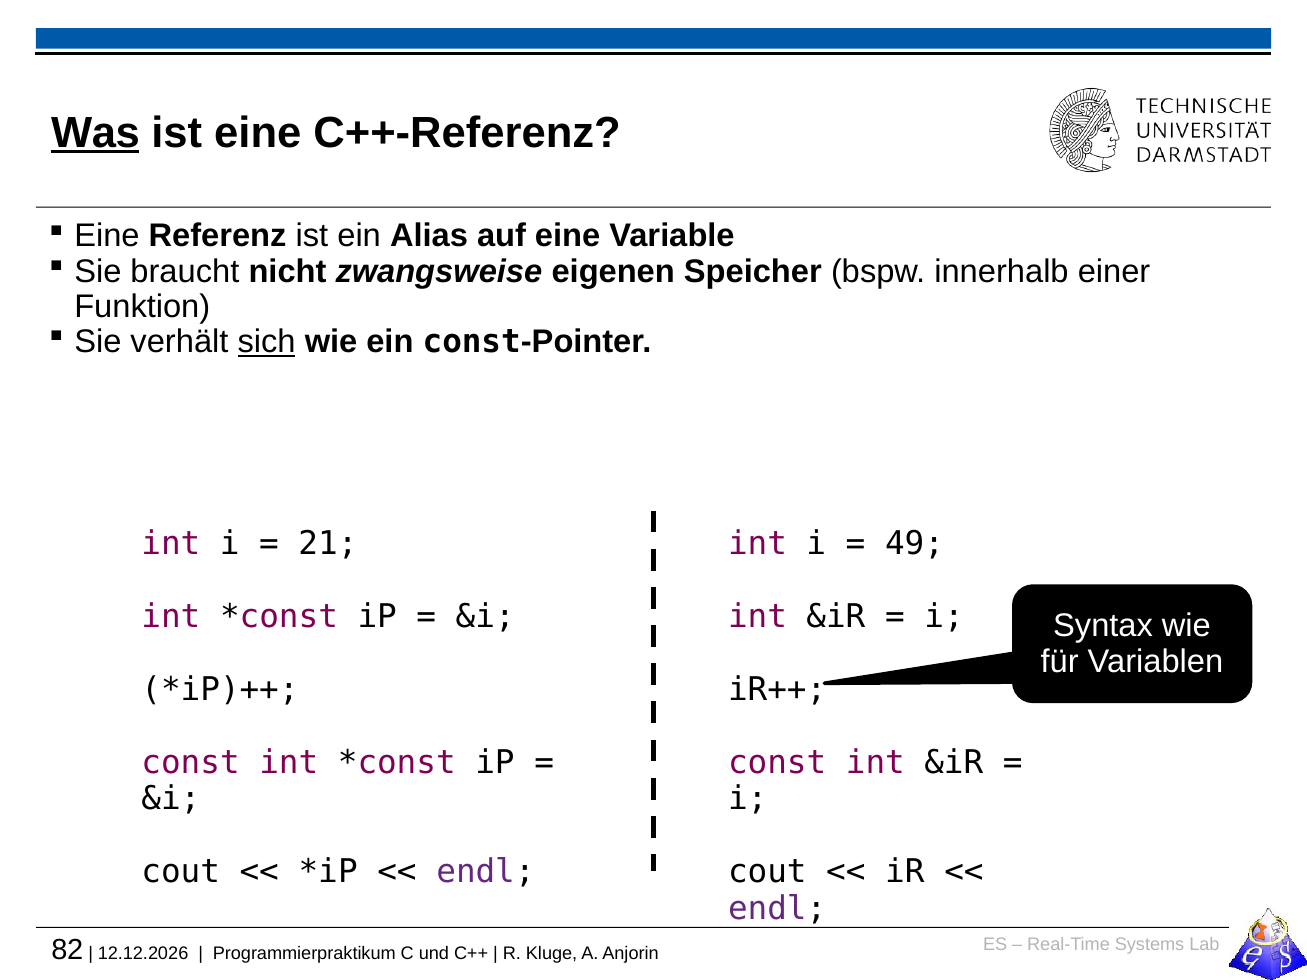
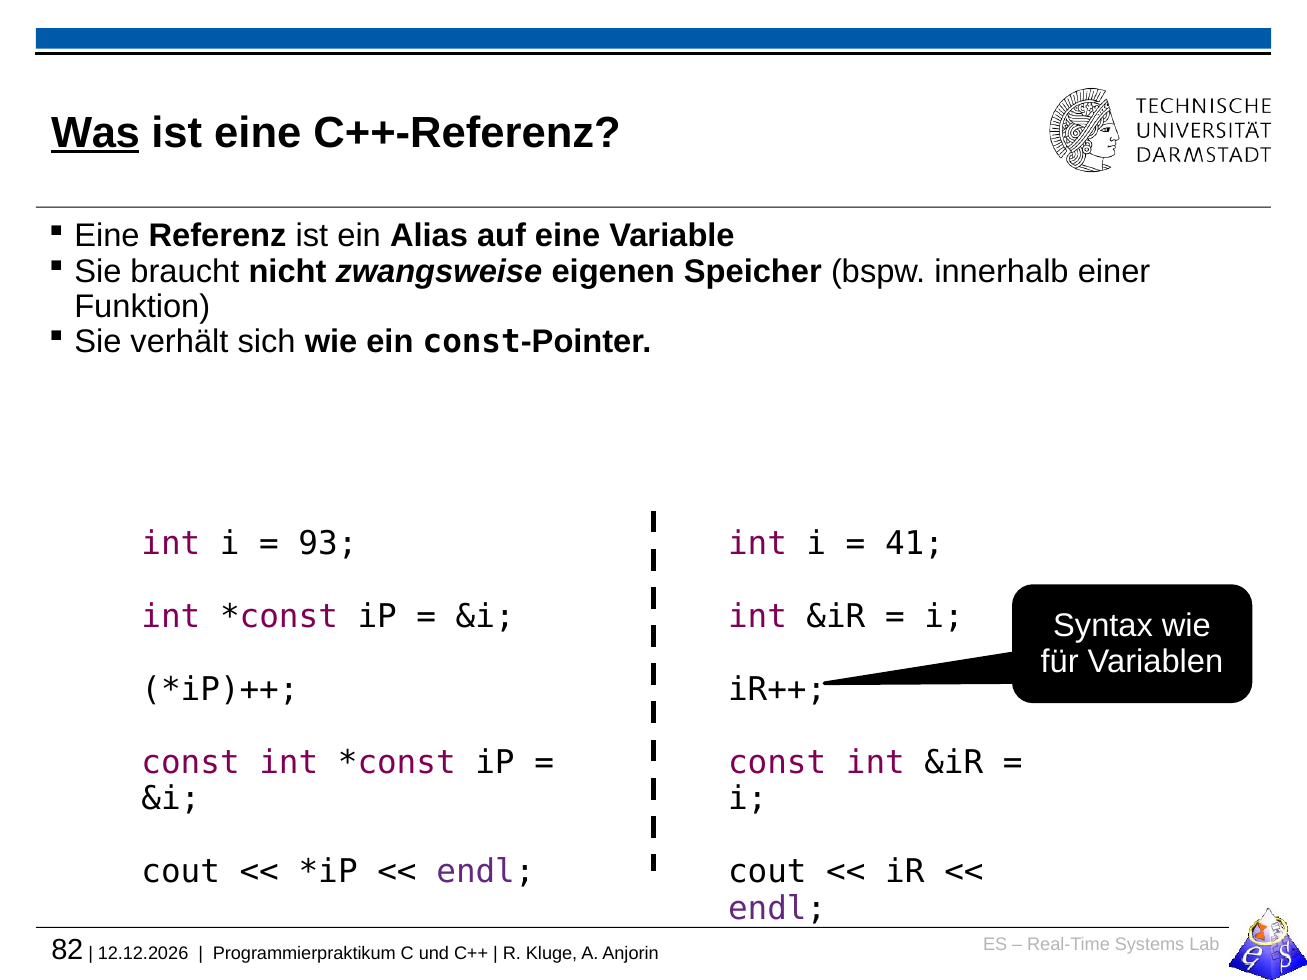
sich underline: present -> none (267, 342)
21: 21 -> 93 (328, 544)
49: 49 -> 41 (915, 544)
